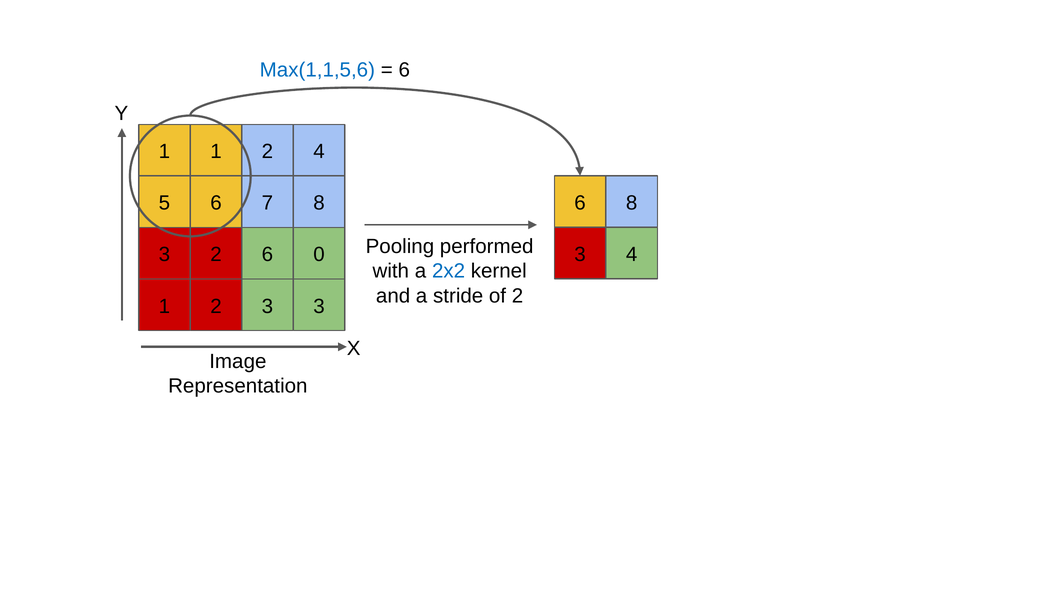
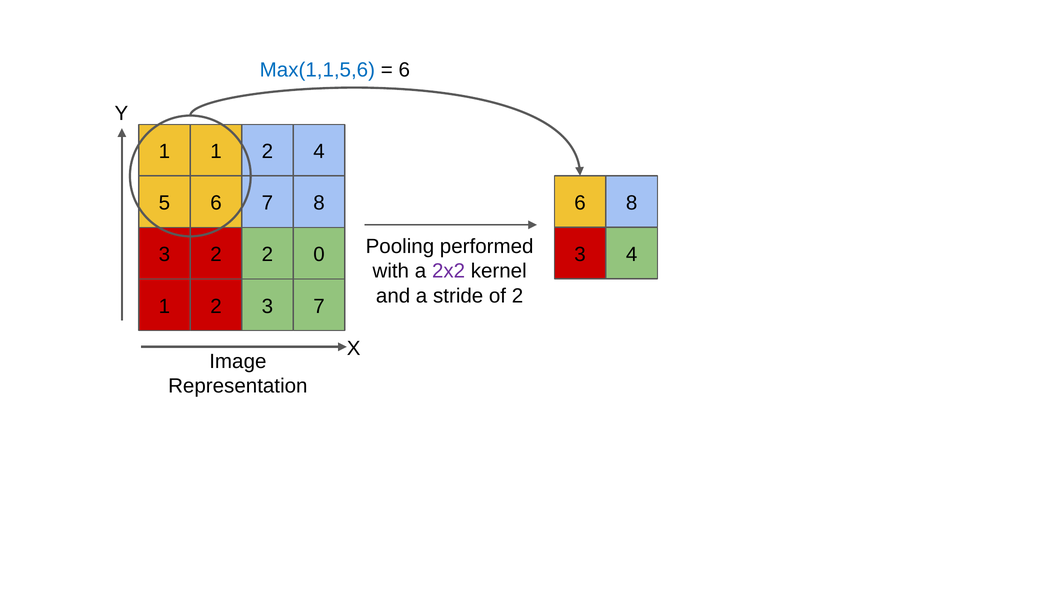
2 6: 6 -> 2 (267, 255)
2x2 colour: blue -> purple (449, 271)
3 3: 3 -> 7 (319, 306)
